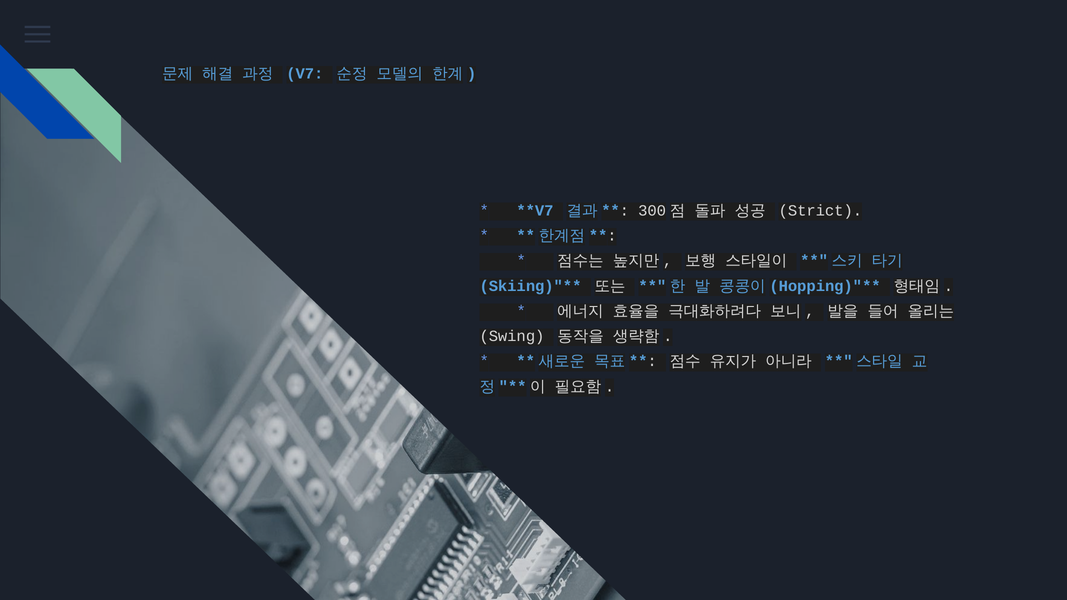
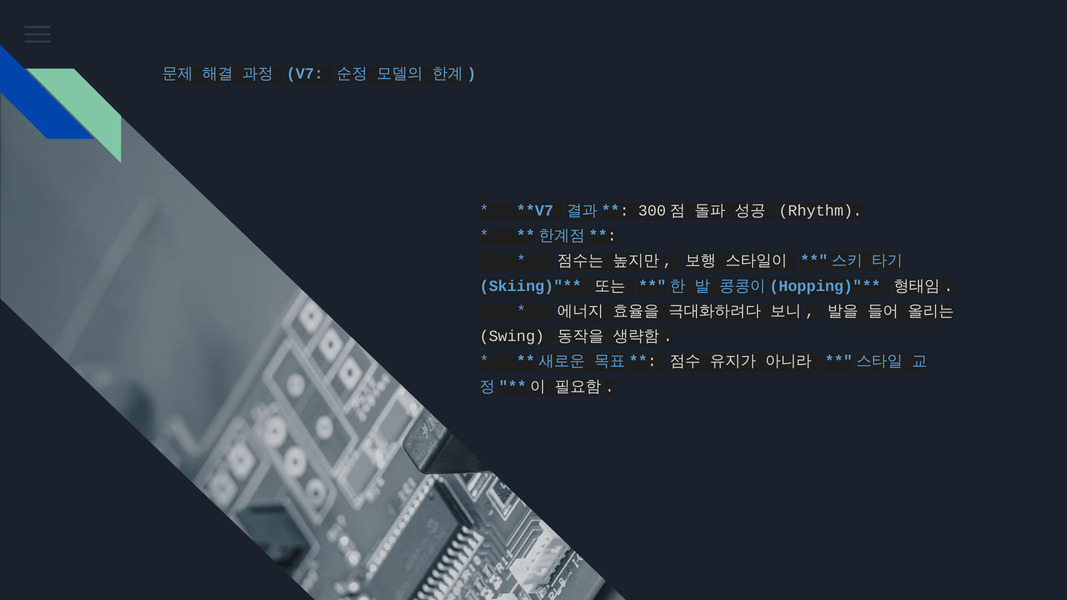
Strict: Strict -> Rhythm (820, 210)
